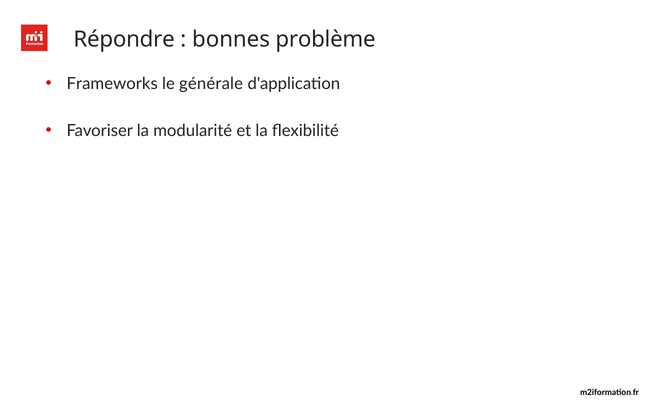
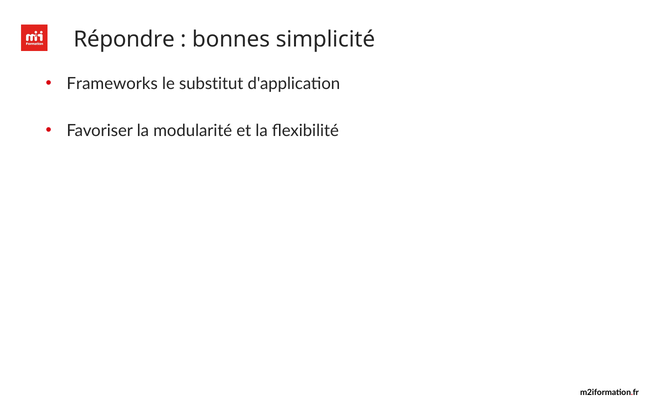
problème: problème -> simplicité (325, 39)
générale: générale -> substitut (211, 84)
